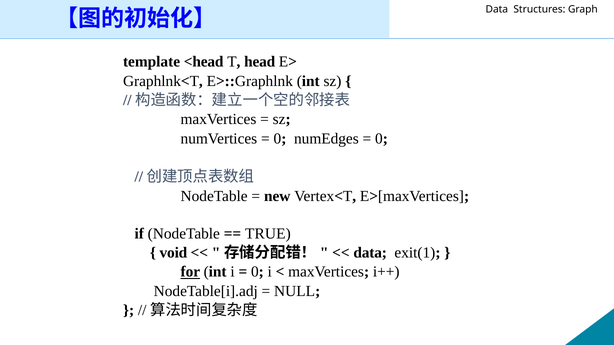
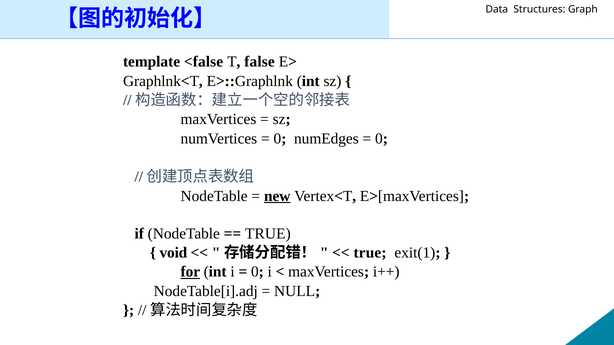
<head: <head -> <false (204, 62)
head: head -> false (260, 62)
new underline: none -> present (277, 196)
data: data -> true (370, 253)
